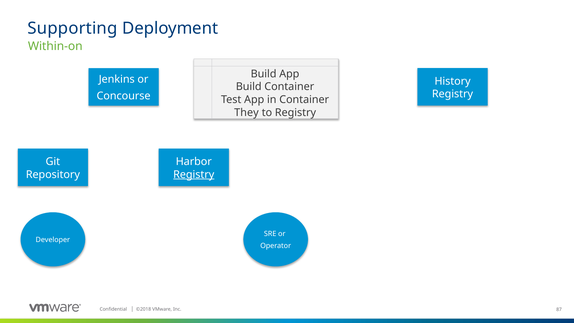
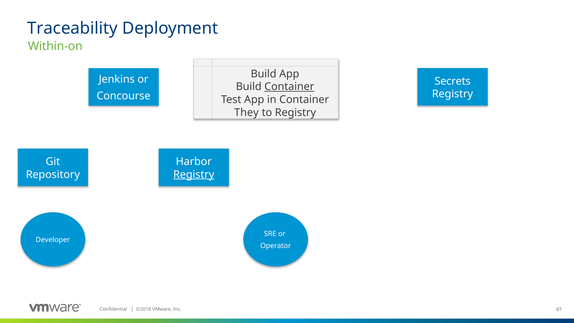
Supporting: Supporting -> Traceability (73, 28)
History: History -> Secrets (453, 81)
Container underline: none -> present (289, 87)
